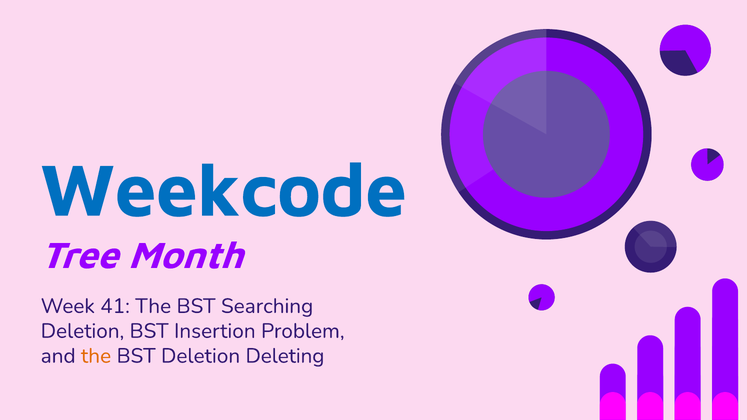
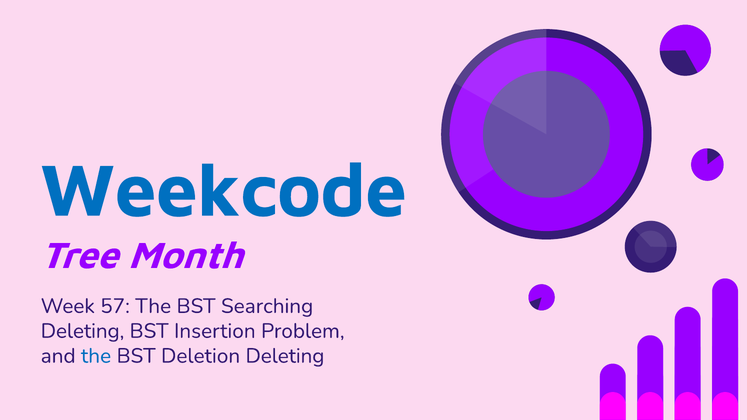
41: 41 -> 57 (115, 306)
Deletion: Deletion -> Deleting (82, 331)
the colour: orange -> blue (96, 356)
